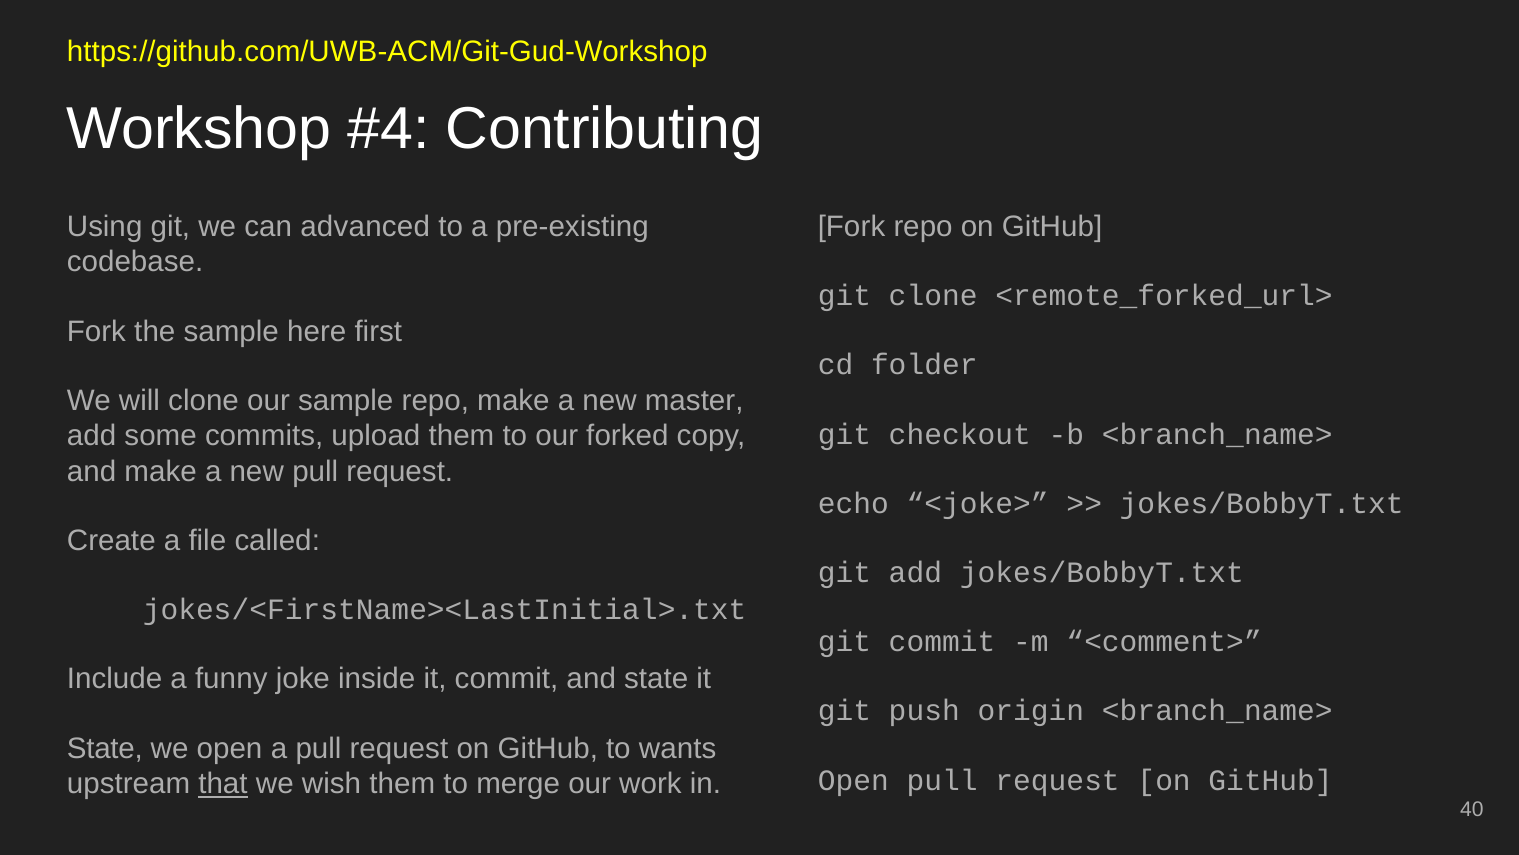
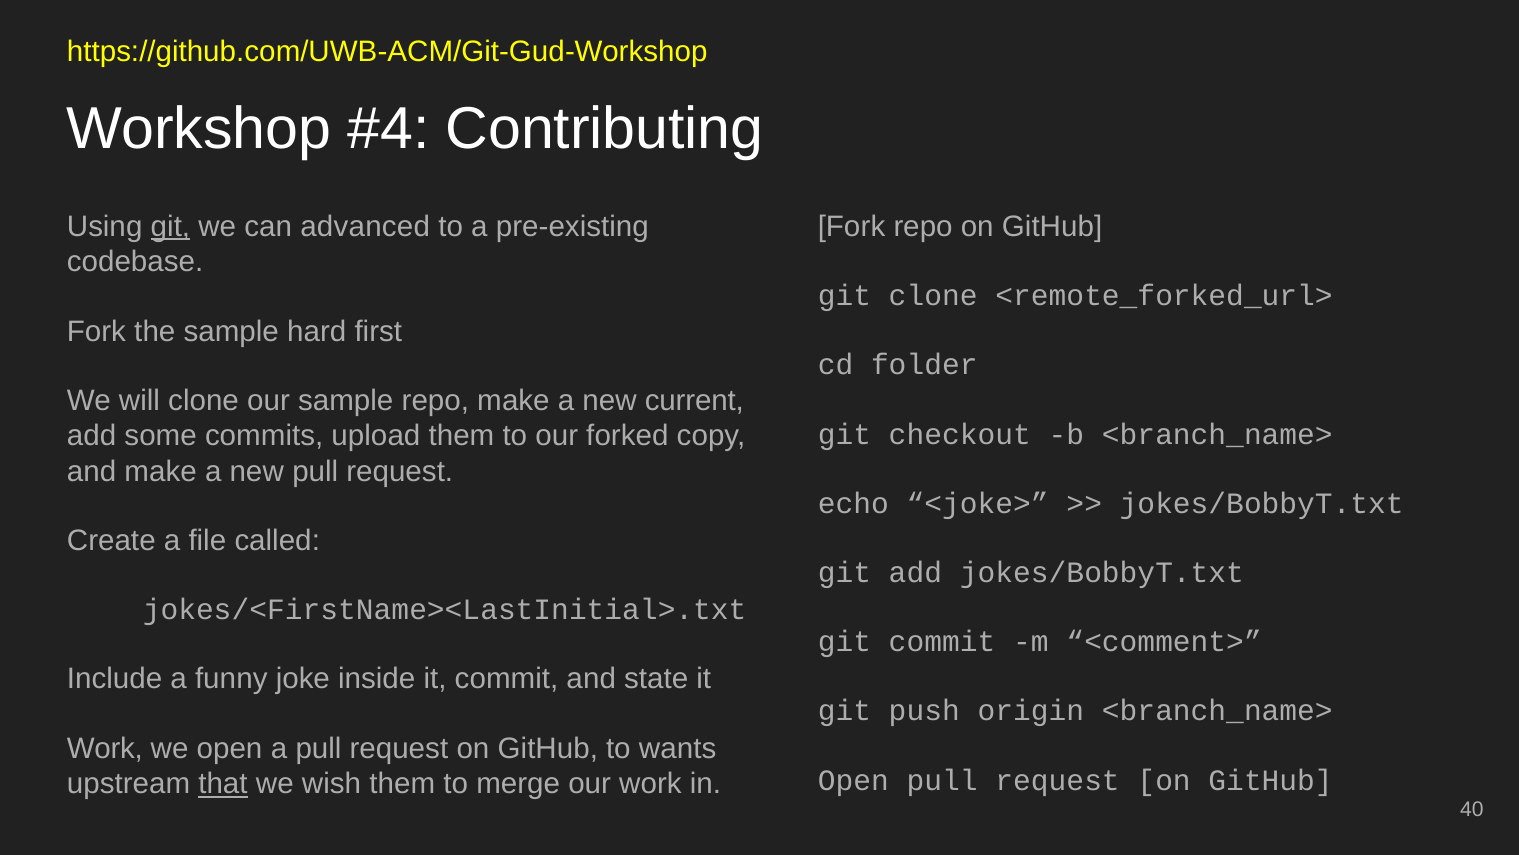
git underline: none -> present (170, 226)
here: here -> hard (317, 331)
master: master -> current (694, 400)
State: State -> Work (105, 748)
